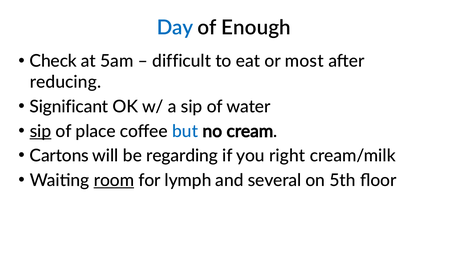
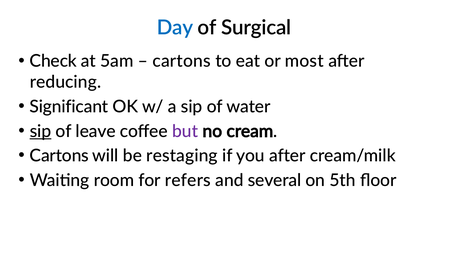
Enough: Enough -> Surgical (256, 28)
difficult: difficult -> cartons (182, 61)
place: place -> leave (96, 131)
but colour: blue -> purple (185, 131)
regarding: regarding -> restaging (182, 155)
you right: right -> after (287, 155)
room underline: present -> none (114, 180)
lymph: lymph -> refers (188, 180)
